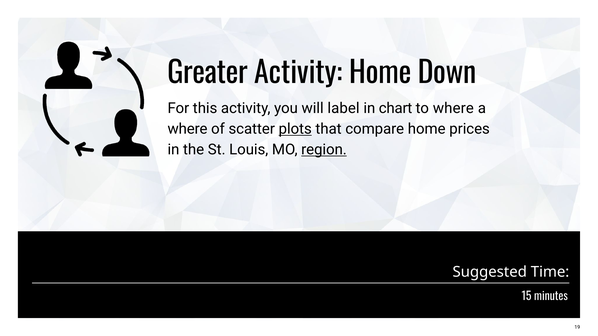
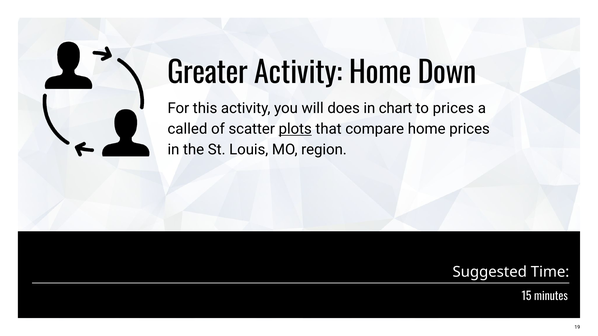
label: label -> does (344, 108)
to where: where -> prices (453, 108)
where: where -> called (187, 129)
region underline: present -> none (324, 150)
